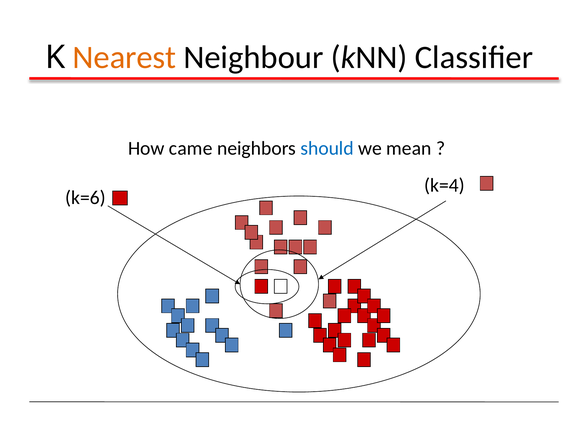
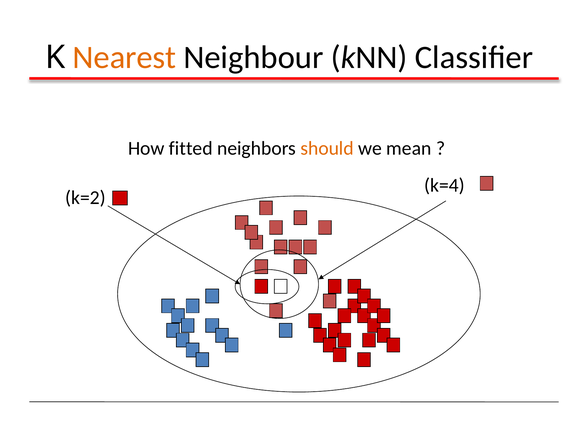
came: came -> fitted (191, 148)
should colour: blue -> orange (327, 148)
k=6: k=6 -> k=2 (85, 198)
